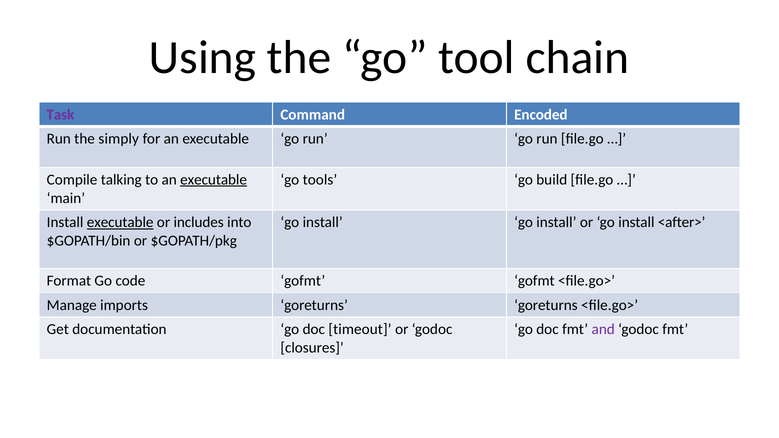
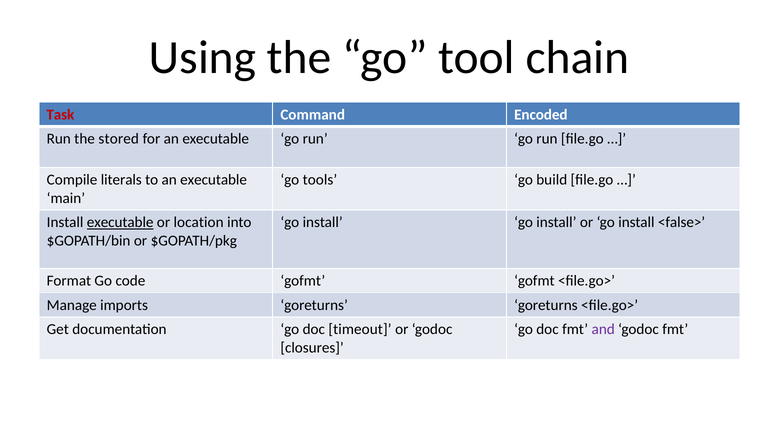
Task colour: purple -> red (60, 115)
simply: simply -> stored (119, 139)
talking: talking -> literals (121, 180)
executable underline: present -> none (214, 180)
includes: includes -> location (199, 222)
<after>: <after> -> <false> (682, 222)
